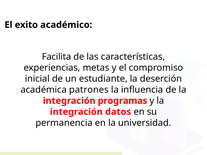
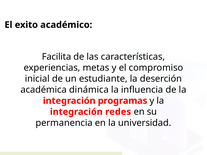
patrones: patrones -> dinámica (89, 90)
datos: datos -> redes (118, 112)
